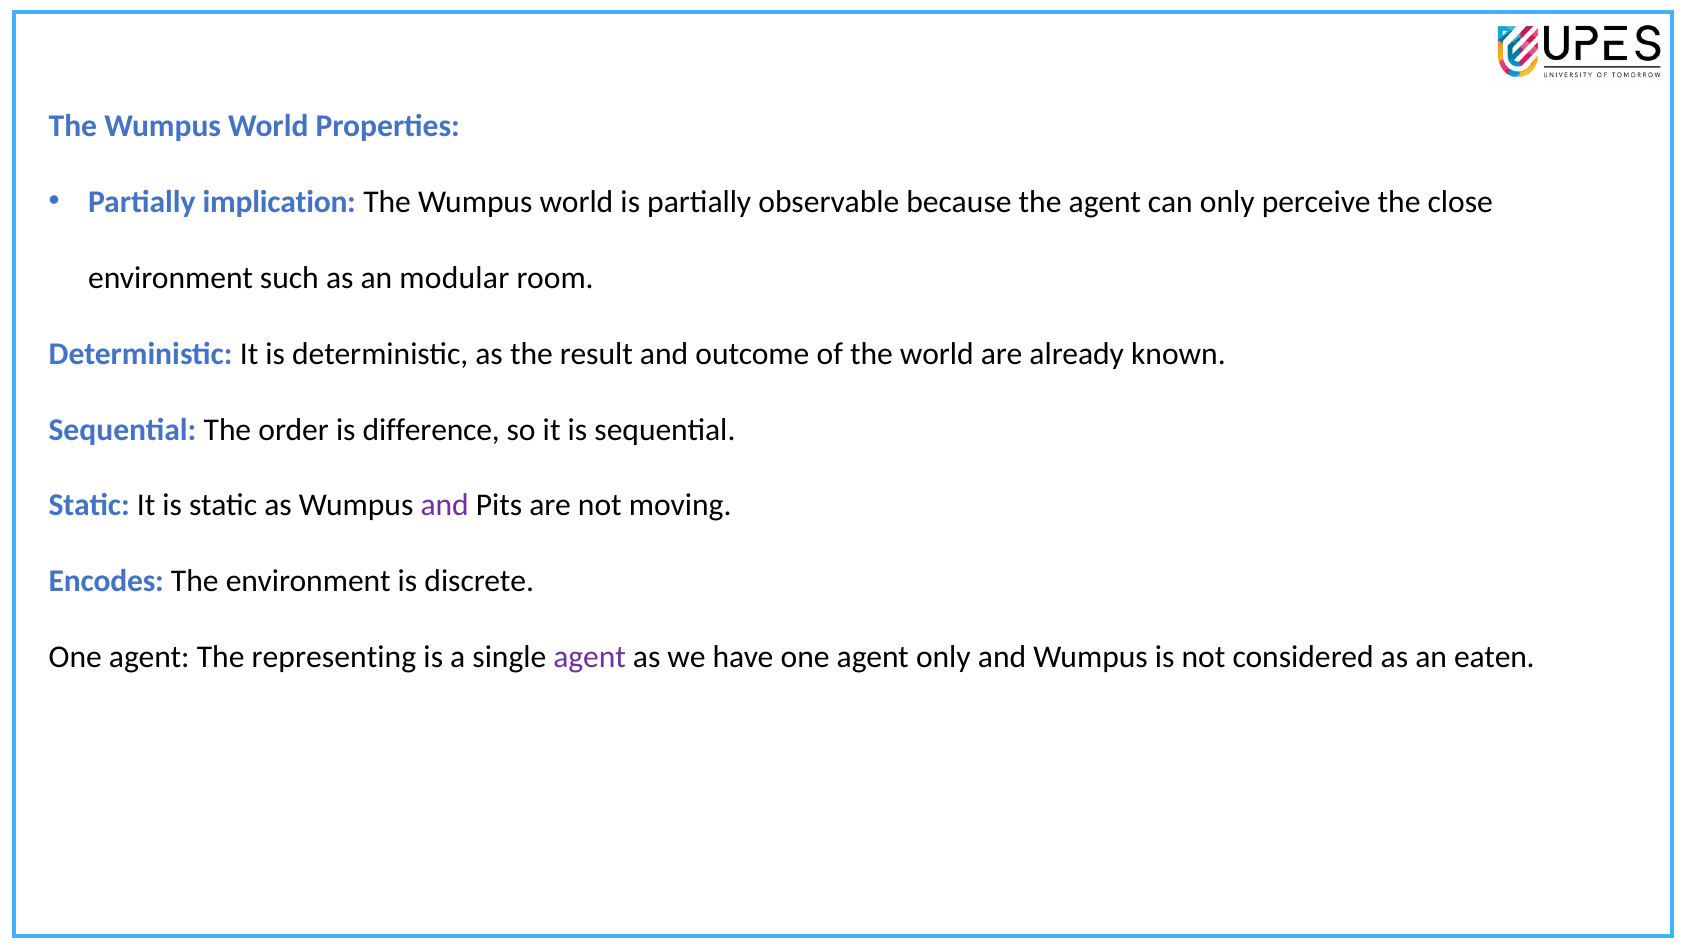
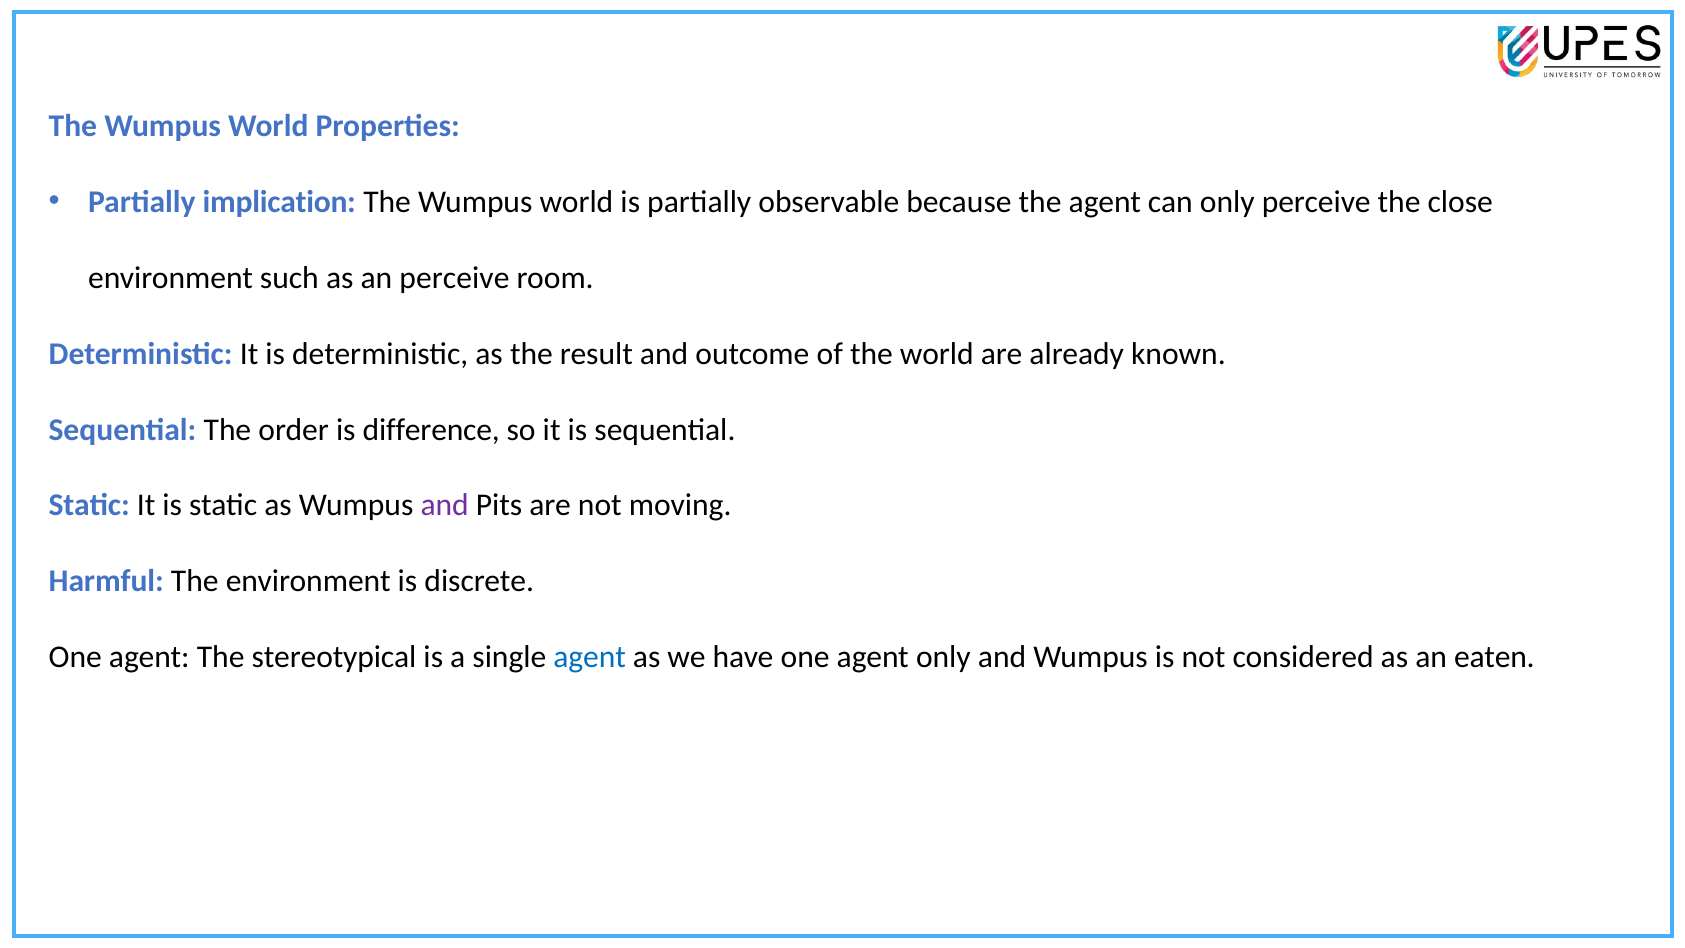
an modular: modular -> perceive (454, 278)
Encodes: Encodes -> Harmful (106, 581)
representing: representing -> stereotypical (334, 657)
agent colour: purple -> blue (590, 657)
